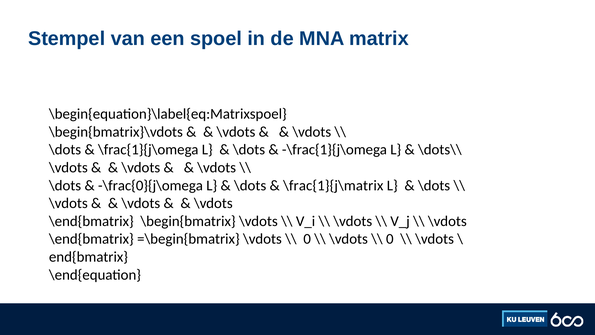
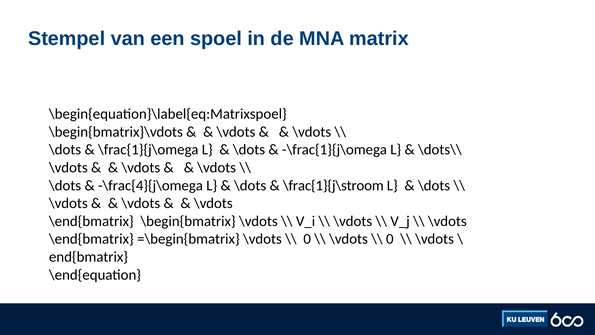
-\frac{0}{j\omega: -\frac{0}{j\omega -> -\frac{4}{j\omega (150, 185)
\frac{1}{j\matrix: \frac{1}{j\matrix -> \frac{1}{j\stroom (333, 185)
